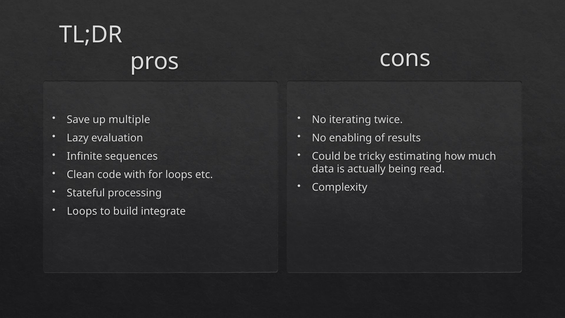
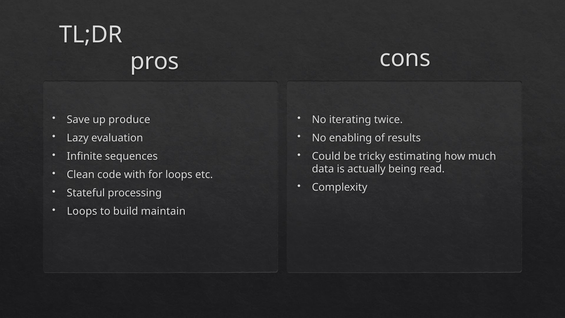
multiple: multiple -> produce (129, 120)
integrate: integrate -> maintain (163, 211)
